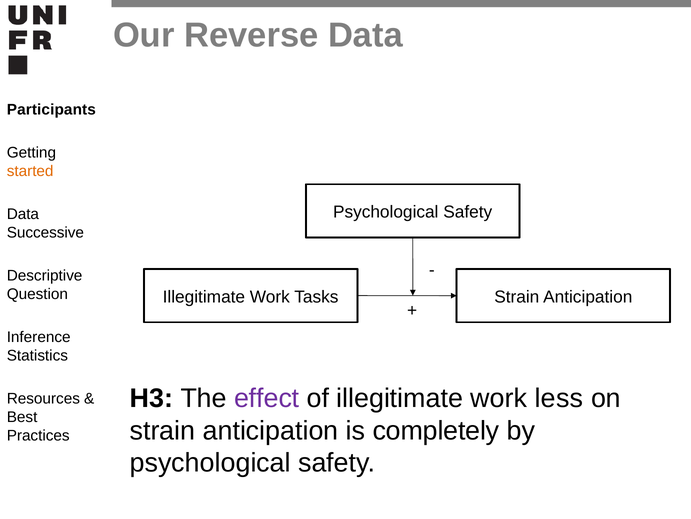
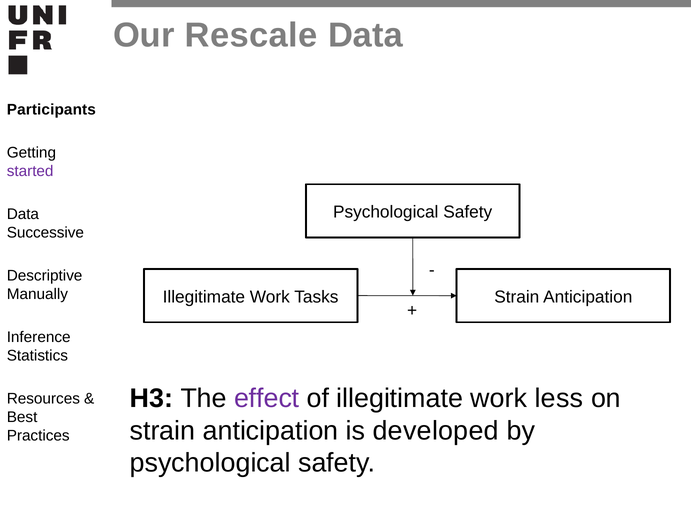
Reverse: Reverse -> Rescale (251, 35)
started colour: orange -> purple (30, 171)
Question: Question -> Manually (37, 294)
completely: completely -> developed (436, 430)
